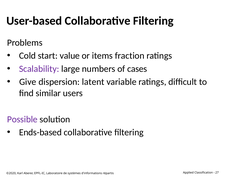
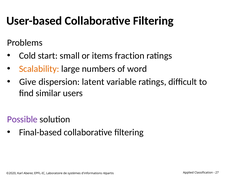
value: value -> small (70, 56)
Scalability colour: purple -> orange (39, 69)
cases: cases -> word (137, 69)
Ends-based: Ends-based -> Final-based (40, 132)
